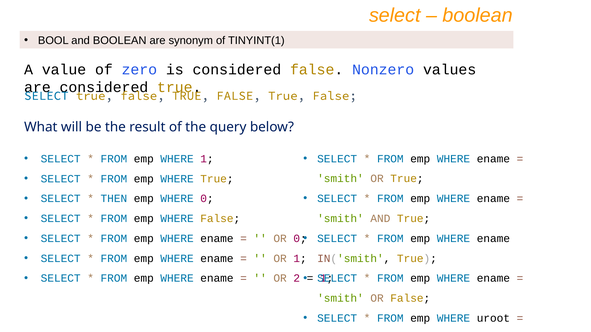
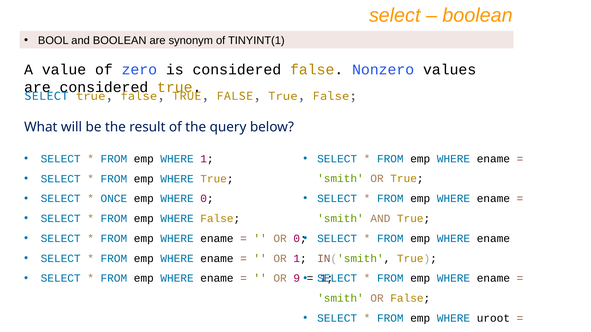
THEN: THEN -> ONCE (114, 199)
2: 2 -> 9 (297, 279)
